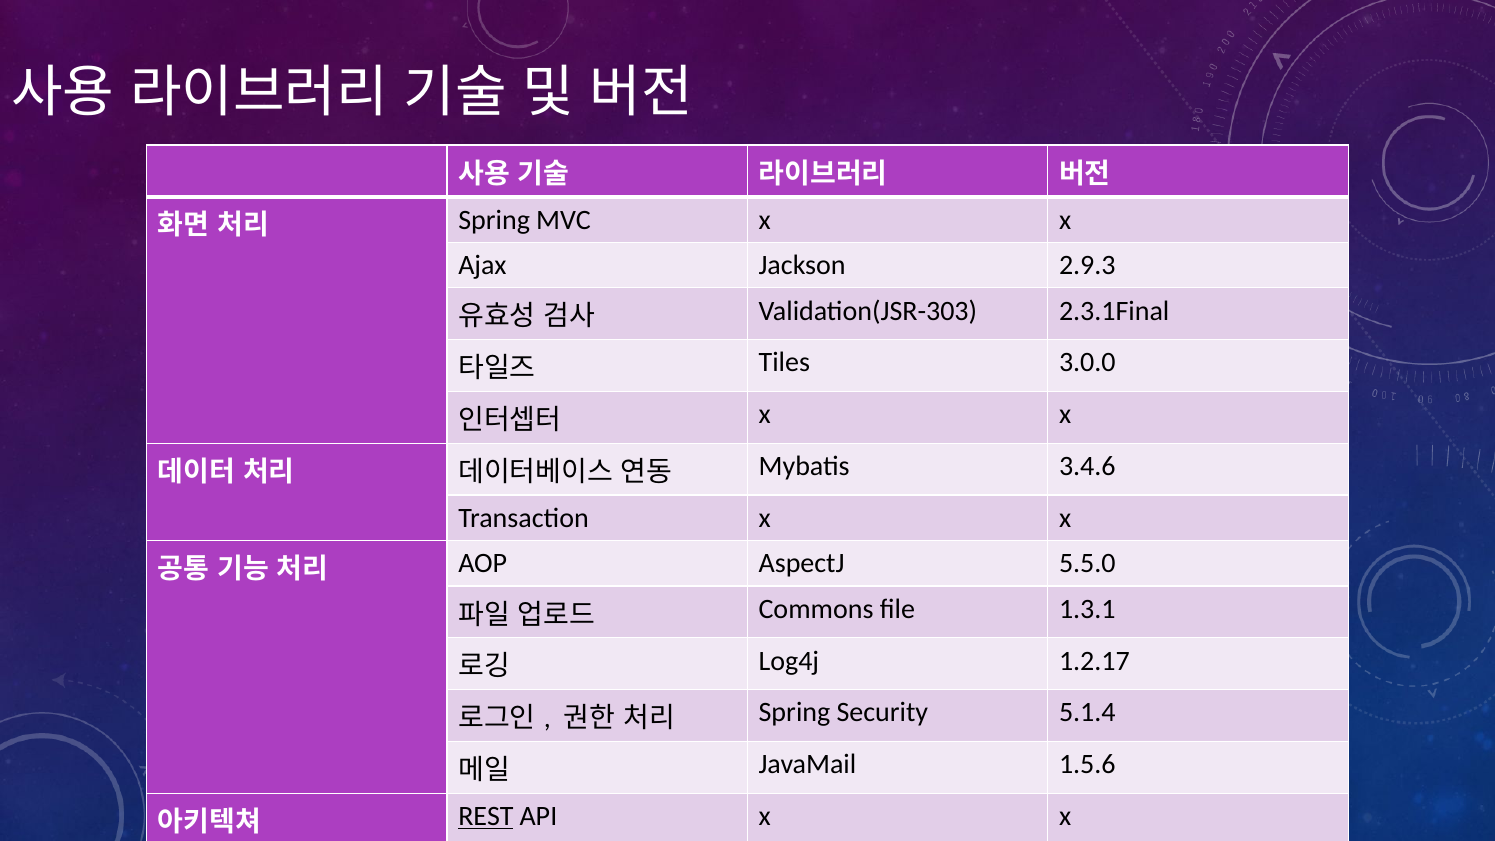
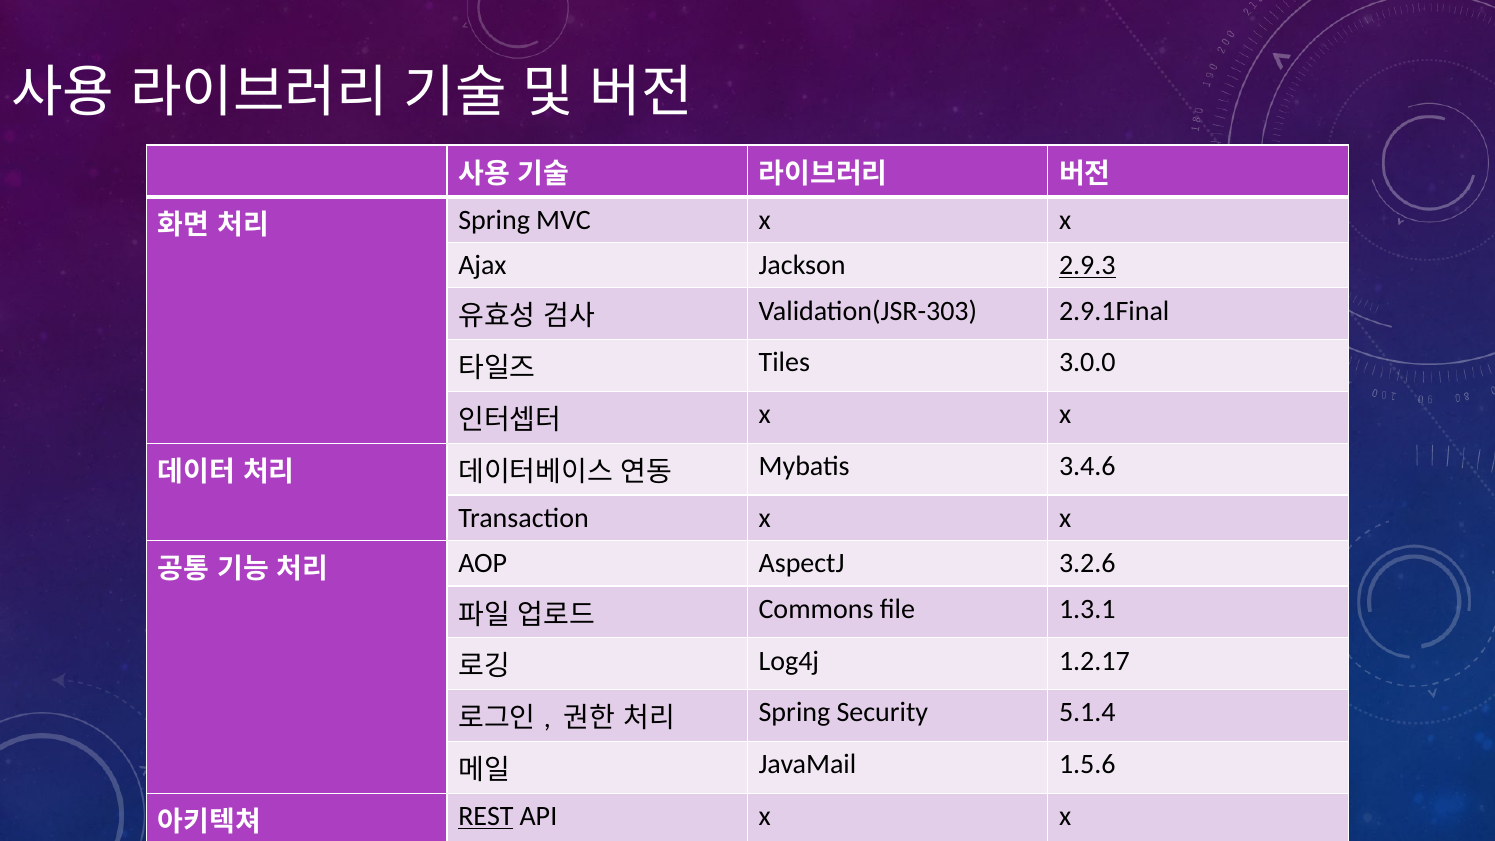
2.9.3 underline: none -> present (1087, 265)
2.3.1Final: 2.3.1Final -> 2.9.1Final (1114, 311)
5.5.0: 5.5.0 -> 3.2.6 (1087, 564)
